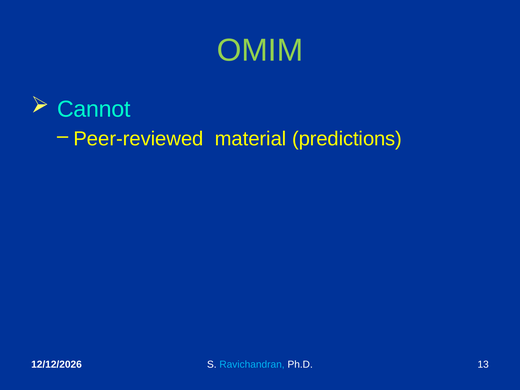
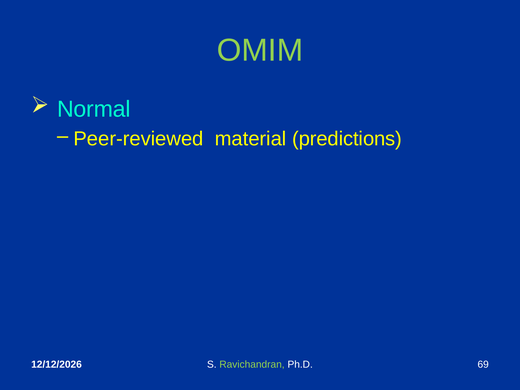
Cannot: Cannot -> Normal (94, 109)
Ravichandran colour: light blue -> light green (252, 365)
13: 13 -> 69 (483, 365)
